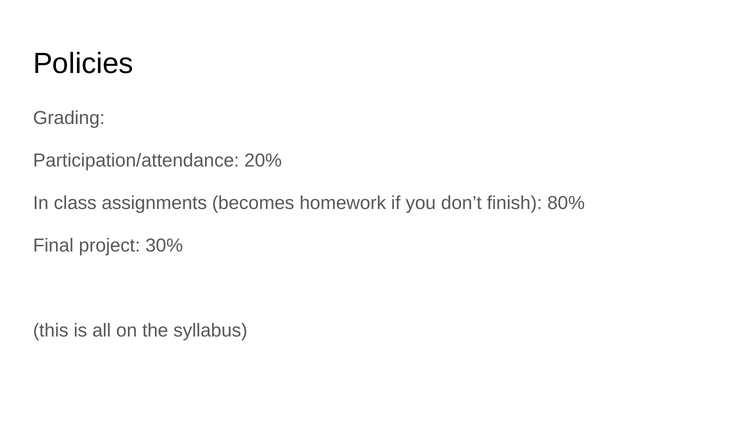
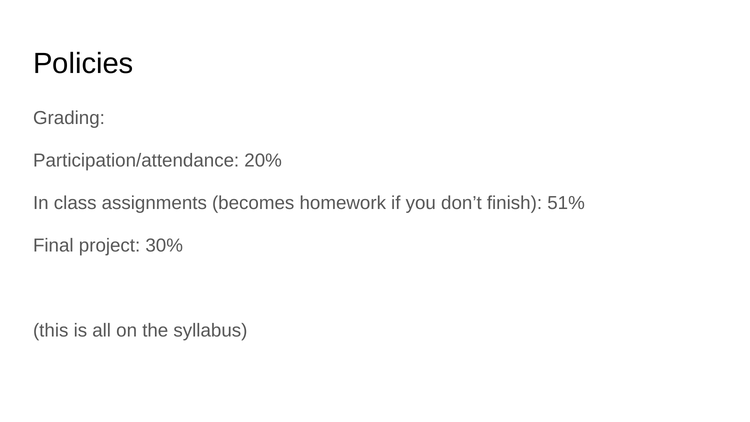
80%: 80% -> 51% (566, 203)
